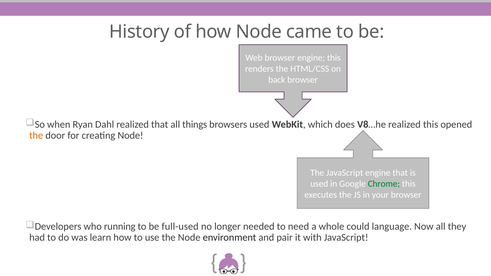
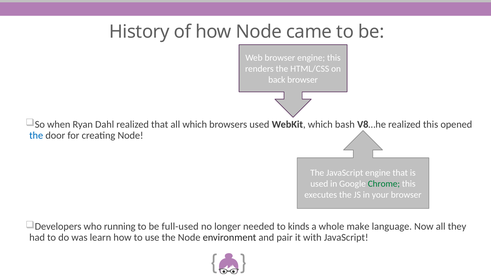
all things: things -> which (195, 124)
does: does -> bash (345, 124)
the colour: orange -> blue (36, 136)
need: need -> kinds (299, 227)
could: could -> make (358, 227)
